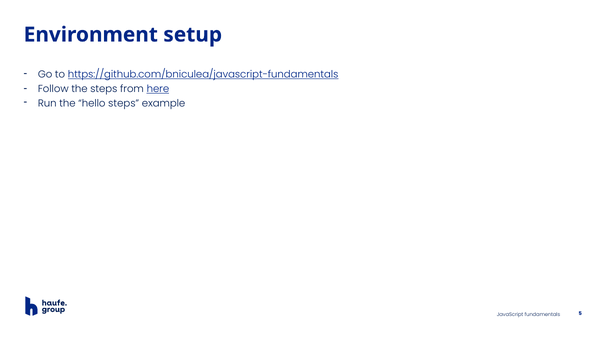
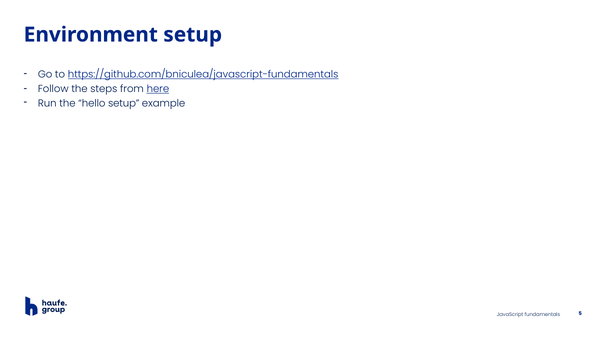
hello steps: steps -> setup (124, 104)
